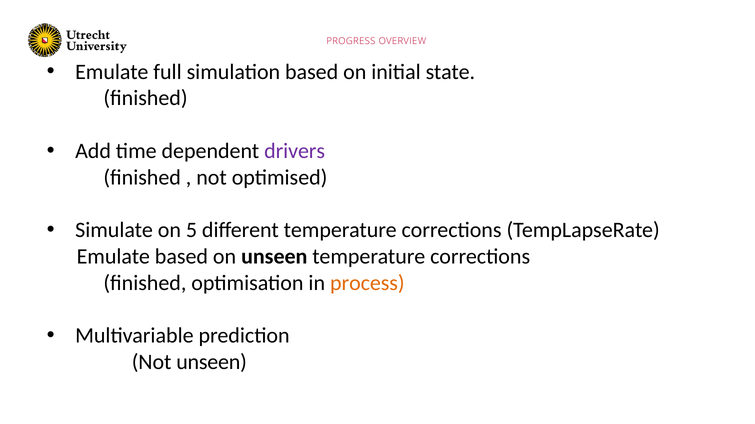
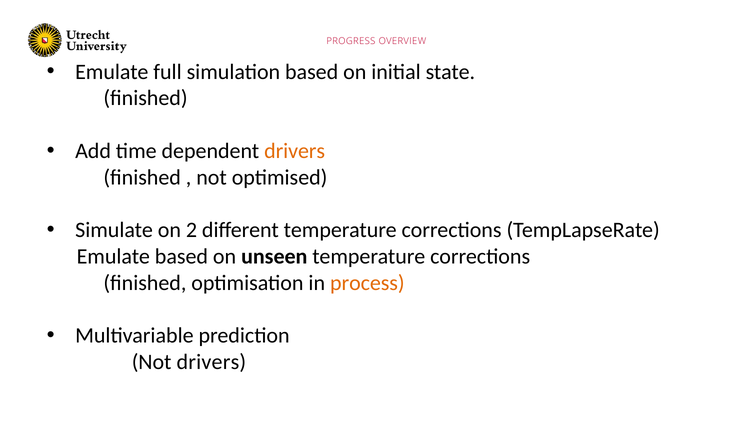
drivers colour: purple -> orange (295, 151)
5: 5 -> 2 (191, 230)
Not unseen: unseen -> drivers (211, 363)
